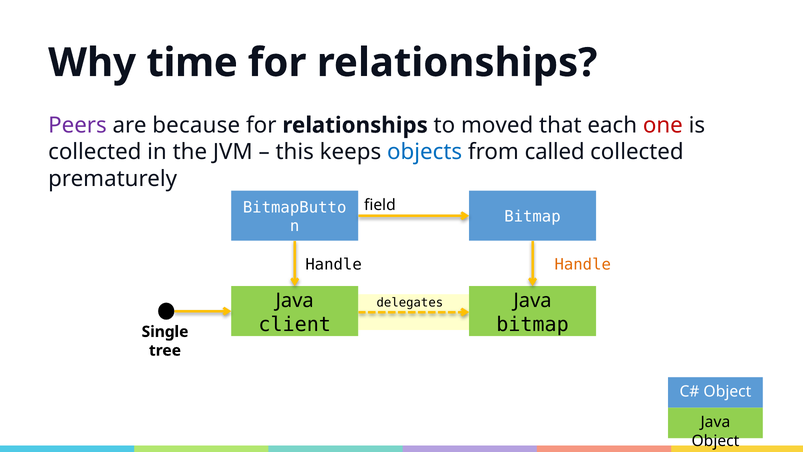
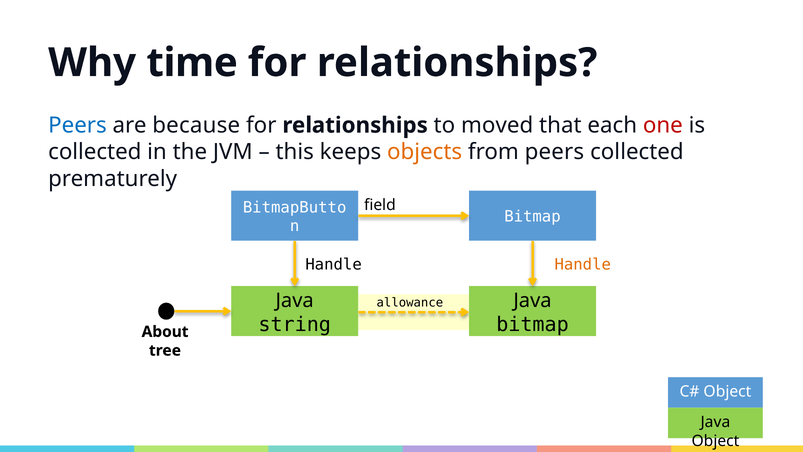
Peers colour: purple -> blue (77, 125)
objects colour: blue -> orange (425, 152)
from called: called -> peers (554, 152)
delegates: delegates -> allowance (410, 302)
client: client -> string (295, 324)
Single: Single -> About (165, 332)
